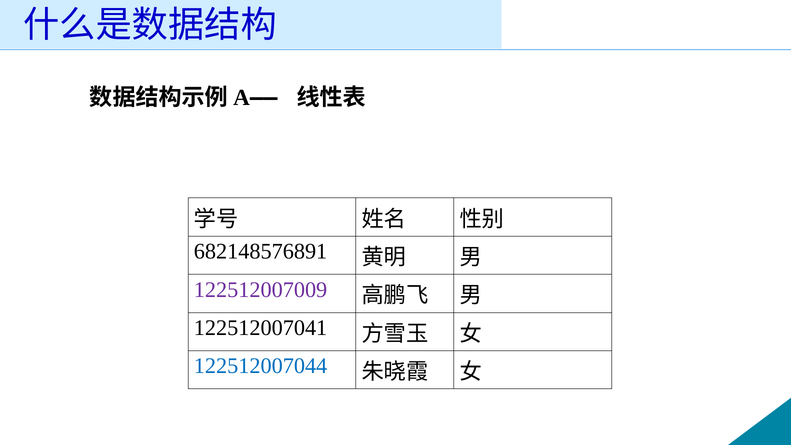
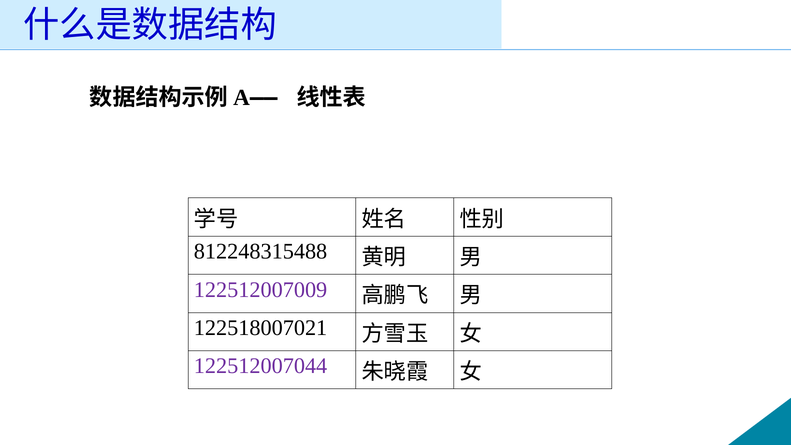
682148576891: 682148576891 -> 812248315488 (261, 251)
122512007041: 122512007041 -> 122518007021 (261, 328)
122512007044 colour: blue -> purple (261, 366)
